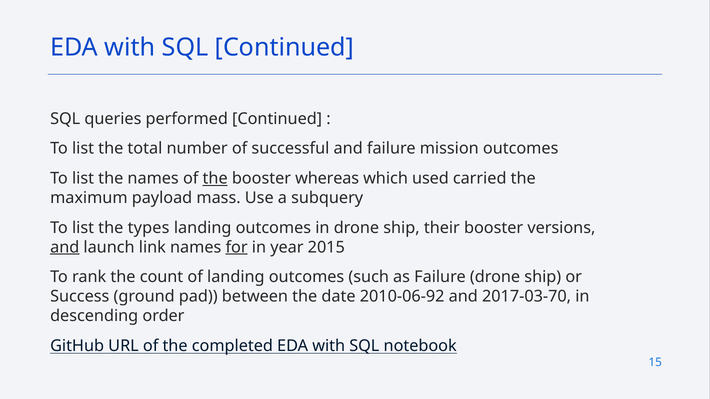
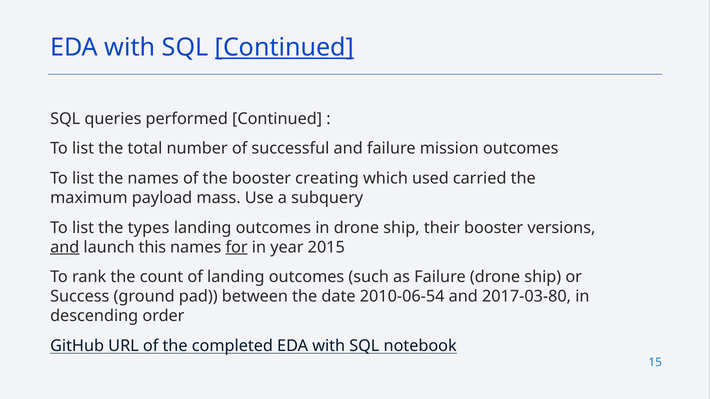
Continued underline: none -> present (284, 47)
the underline: present -> none (215, 179)
whereas: whereas -> creating (327, 179)
link: link -> this (152, 247)
2010-06-92: 2010-06-92 -> 2010-06-54 (402, 297)
2017-03-70: 2017-03-70 -> 2017-03-80 (527, 297)
